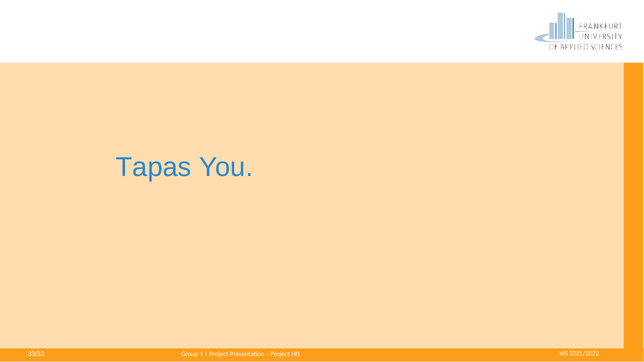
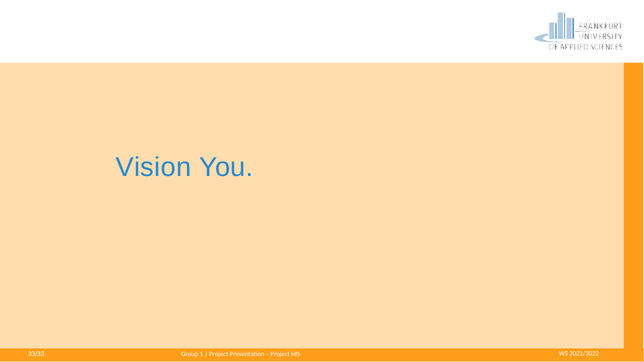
Tapas: Tapas -> Vision (153, 167)
